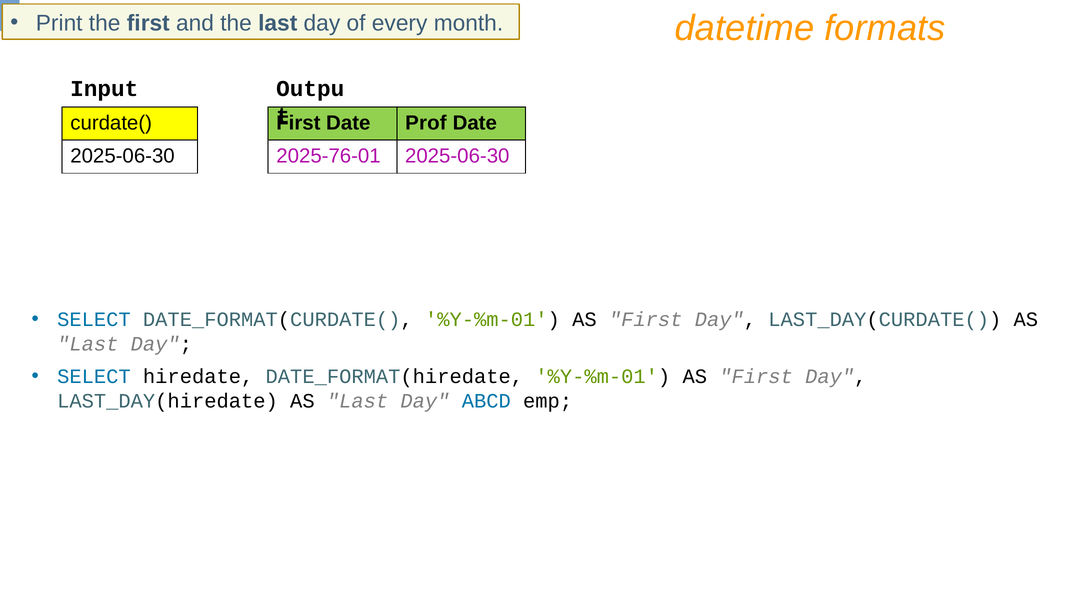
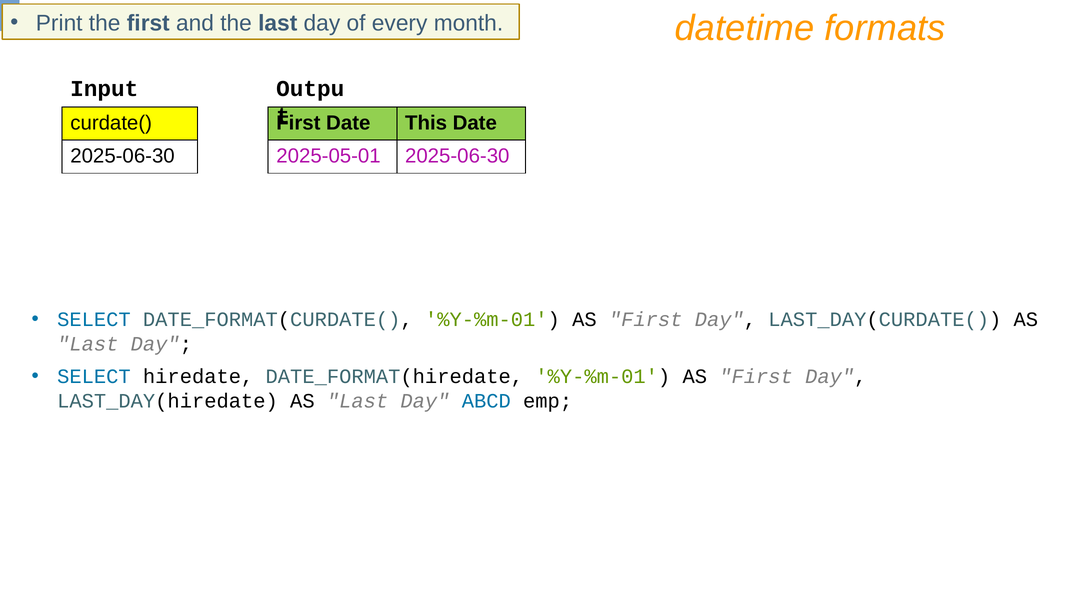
Prof: Prof -> This (426, 123)
2025-76-01: 2025-76-01 -> 2025-05-01 (329, 156)
